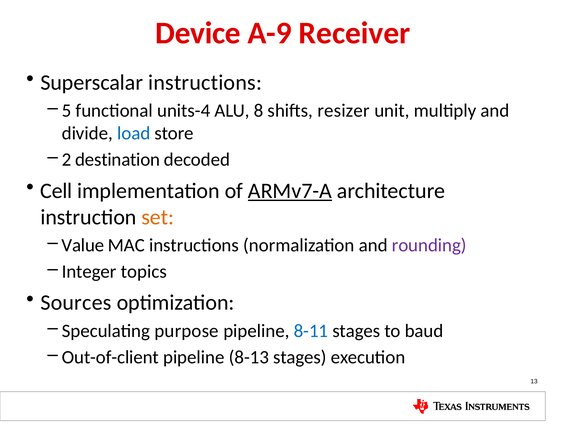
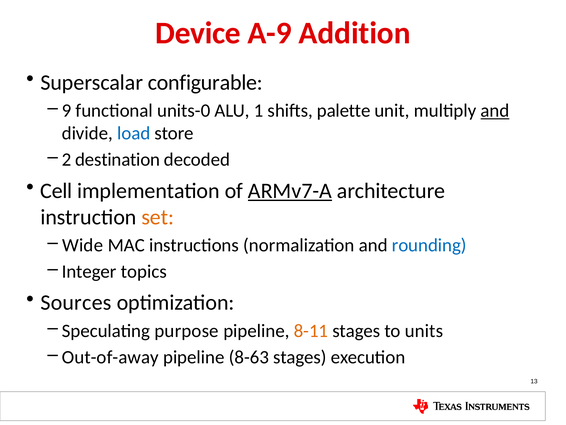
Receiver: Receiver -> Addition (355, 33)
Superscalar instructions: instructions -> configurable (205, 82)
5: 5 -> 9 (67, 110)
units-4: units-4 -> units-0 (184, 110)
8: 8 -> 1 (259, 110)
resizer: resizer -> palette (344, 110)
and underline: none -> present (495, 110)
Value: Value -> Wide (83, 245)
rounding colour: purple -> blue (429, 245)
8-11 colour: blue -> orange (311, 330)
baud: baud -> units (424, 330)
Out-of-client: Out-of-client -> Out-of-away (110, 357)
8-13: 8-13 -> 8-63 (249, 357)
